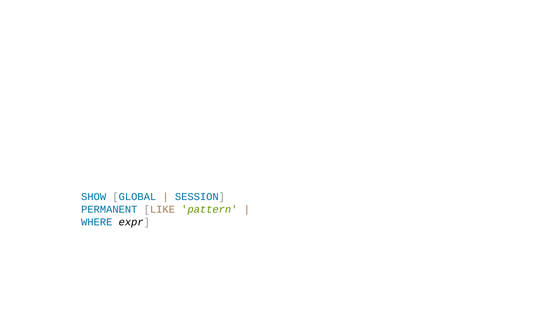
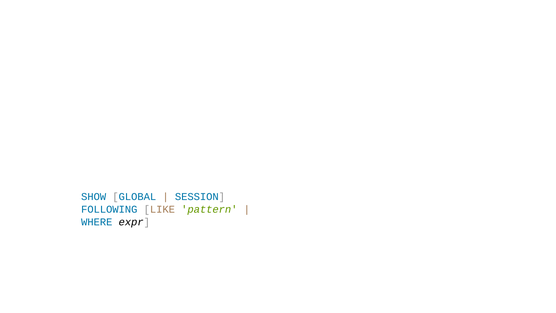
PERMANENT: PERMANENT -> FOLLOWING (109, 209)
